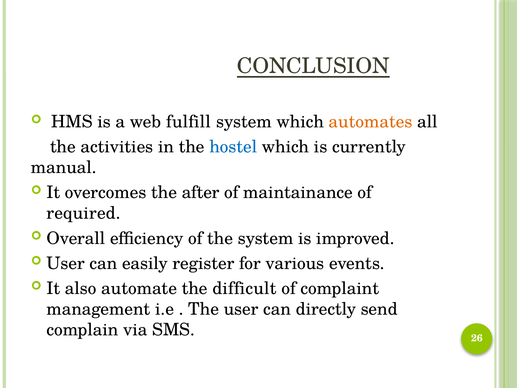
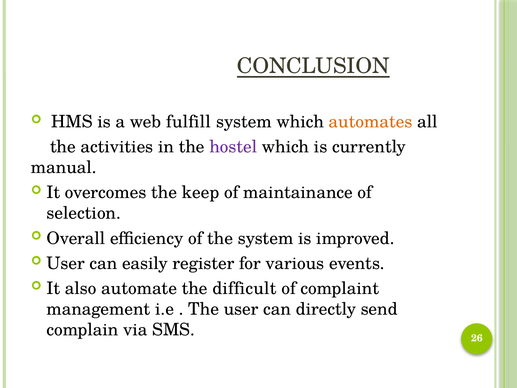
hostel colour: blue -> purple (233, 147)
after: after -> keep (201, 192)
required: required -> selection (84, 213)
